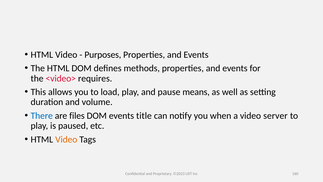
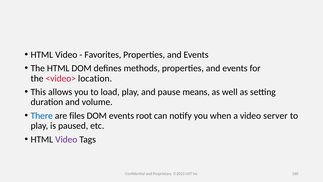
Purposes: Purposes -> Favorites (103, 55)
requires: requires -> location (95, 78)
title: title -> root (144, 115)
Video colour: orange -> purple (66, 139)
